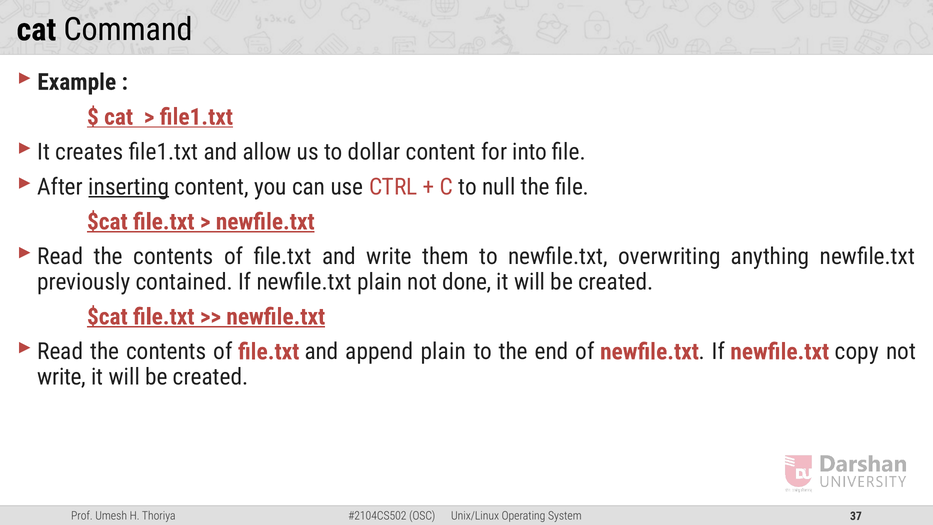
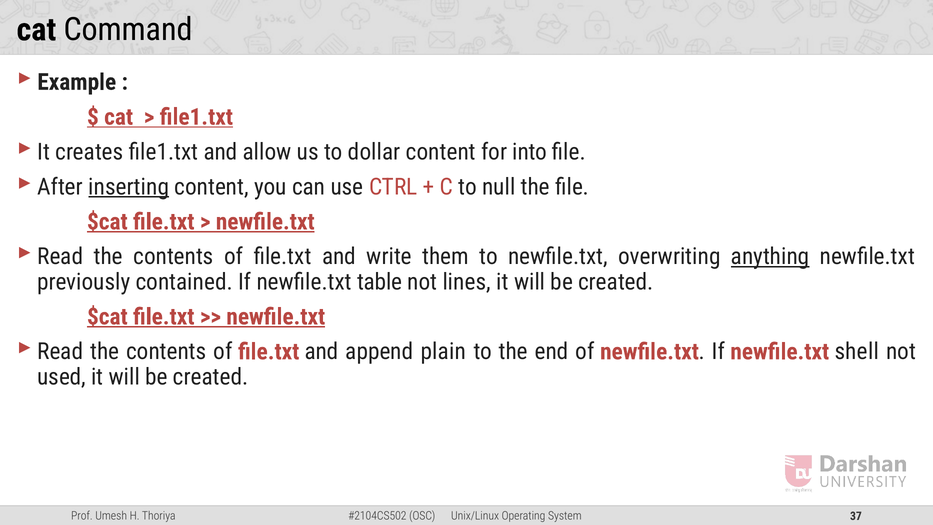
anything underline: none -> present (770, 257)
newfile.txt plain: plain -> table (380, 282)
done: done -> lines (467, 282)
copy: copy -> shell (857, 352)
write: write -> used (62, 377)
